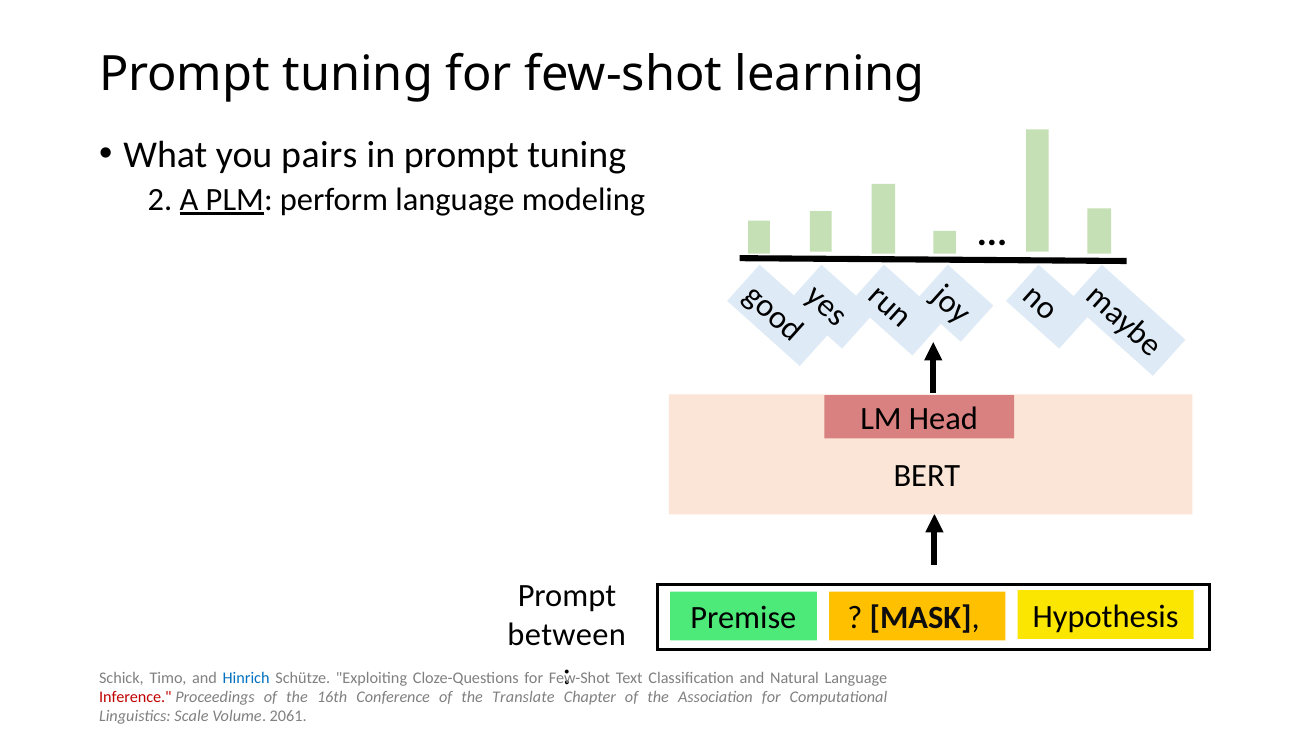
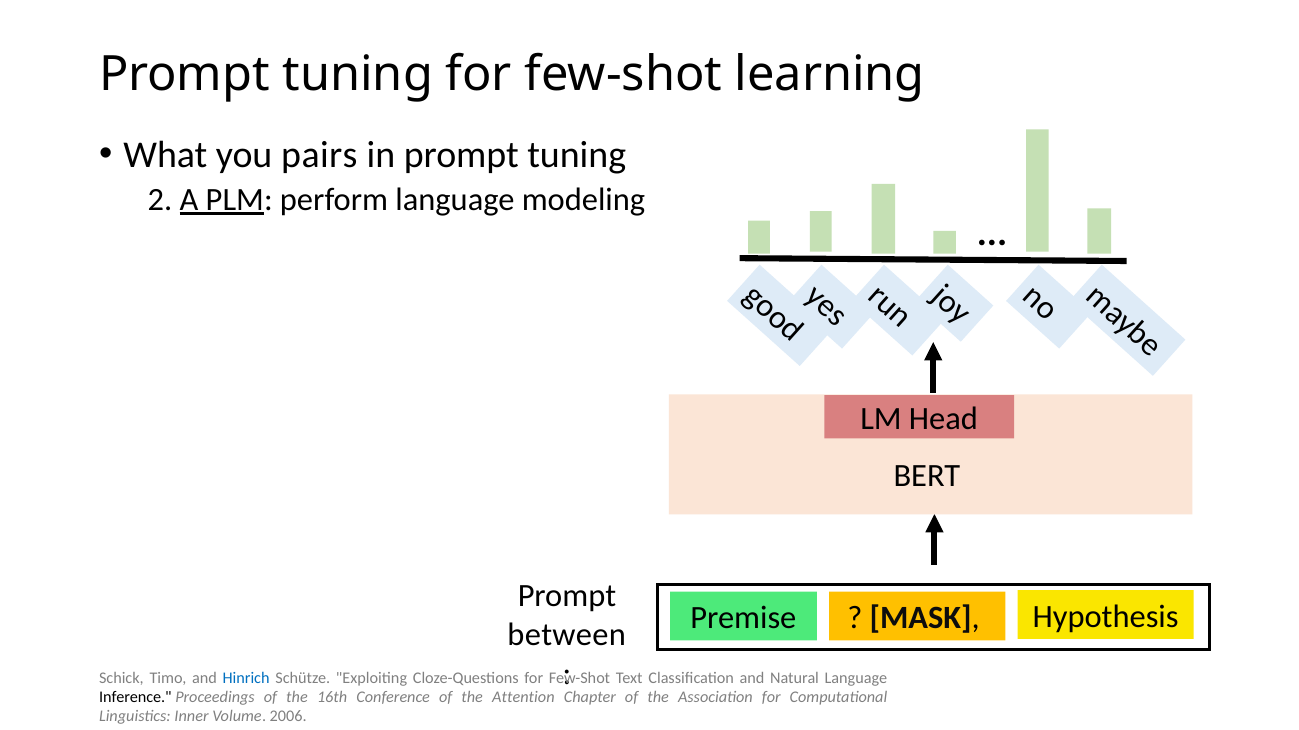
Inference colour: red -> black (135, 698)
Translate: Translate -> Attention (523, 698)
Scale: Scale -> Inner (192, 717)
2061: 2061 -> 2006 (288, 717)
